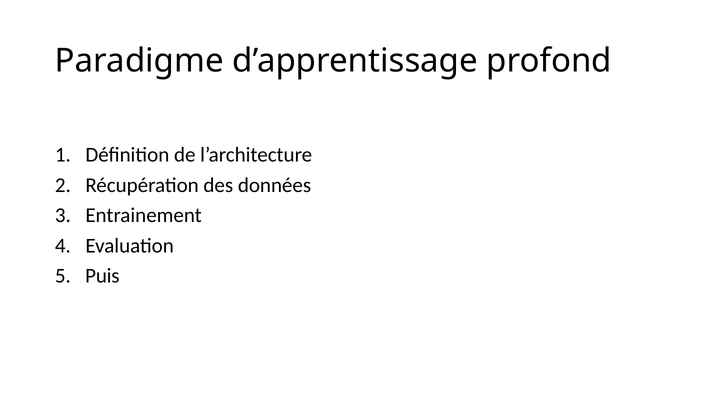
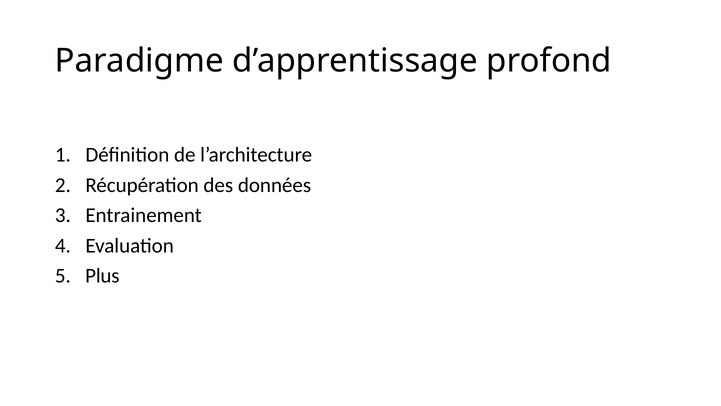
Puis: Puis -> Plus (102, 276)
